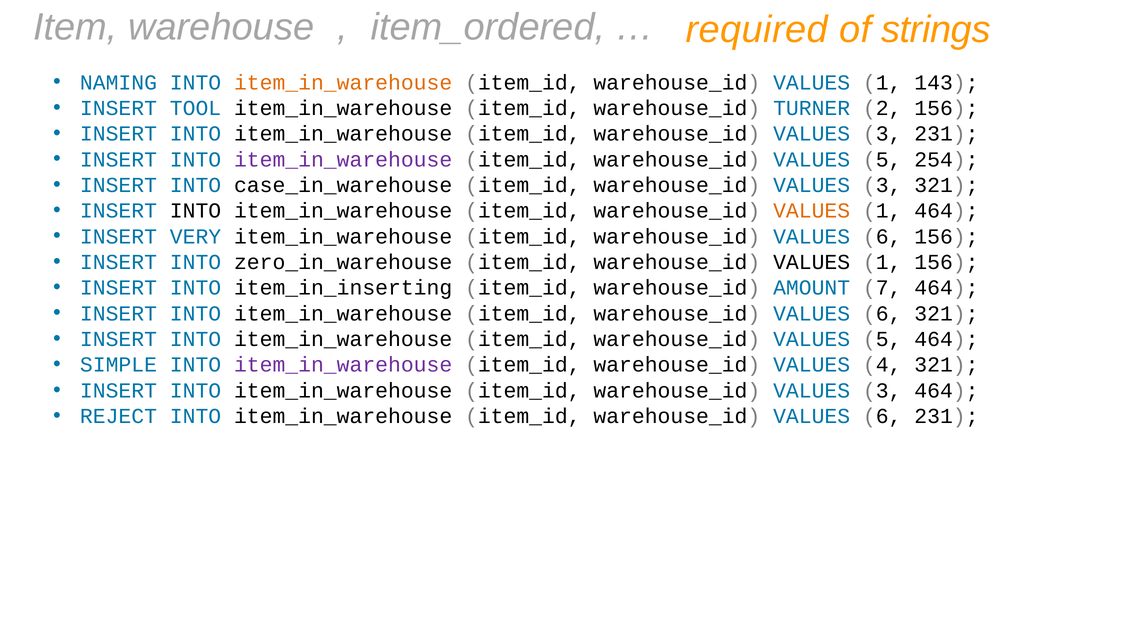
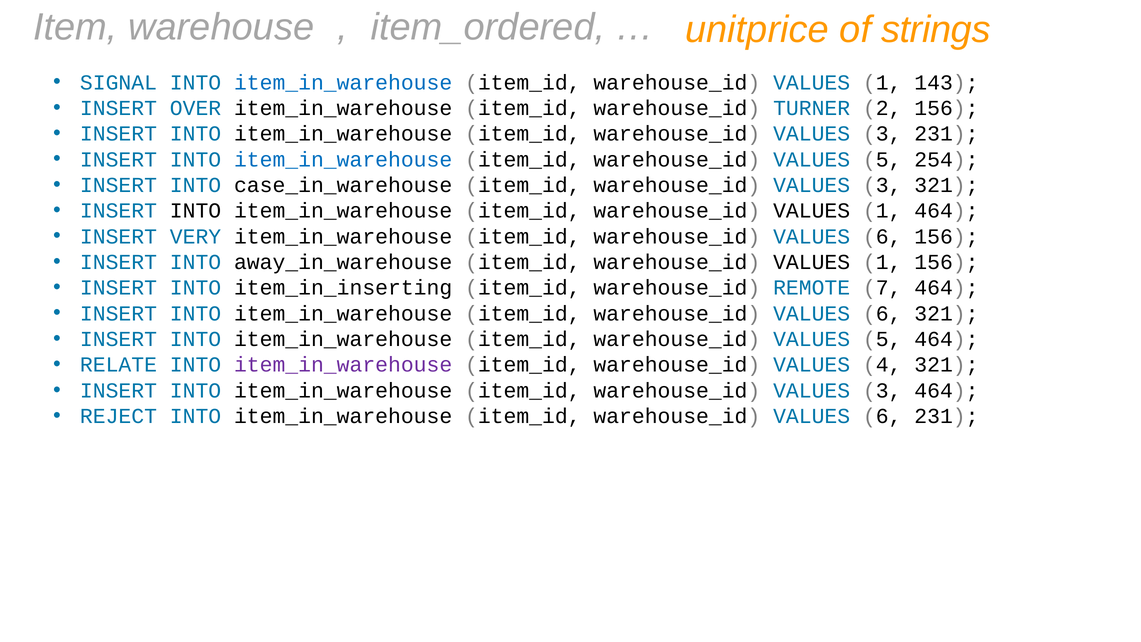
required: required -> unitprice (757, 30)
NAMING: NAMING -> SIGNAL (118, 82)
item_in_warehouse colour: orange -> blue (343, 82)
TOOL: TOOL -> OVER (196, 108)
item_in_warehouse colour: purple -> blue (343, 159)
VALUES colour: orange -> black (812, 211)
zero_in_warehouse: zero_in_warehouse -> away_in_warehouse (343, 262)
AMOUNT: AMOUNT -> REMOTE (812, 288)
SIMPLE: SIMPLE -> RELATE (118, 365)
